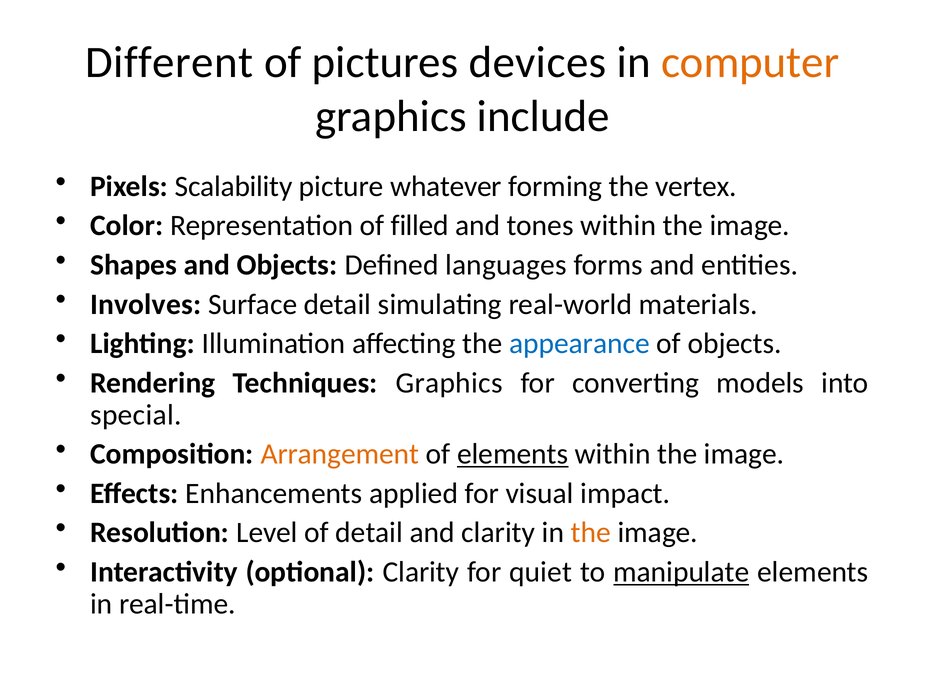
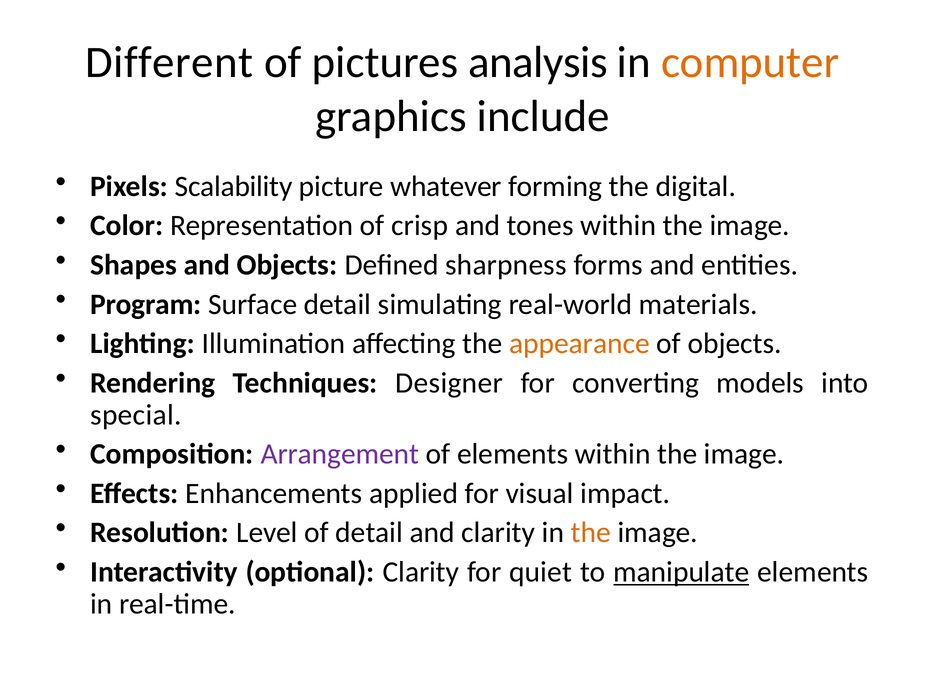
devices: devices -> analysis (538, 63)
vertex: vertex -> digital (696, 186)
filled: filled -> crisp (420, 226)
languages: languages -> sharpness (506, 265)
Involves: Involves -> Program (146, 304)
appearance colour: blue -> orange (579, 343)
Techniques Graphics: Graphics -> Designer (449, 383)
Arrangement colour: orange -> purple (340, 454)
elements underline: present -> none (513, 454)
